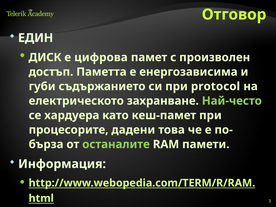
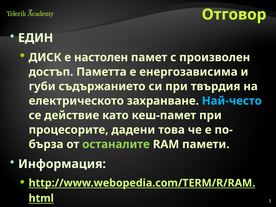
цифрова: цифрова -> настолен (101, 57)
protocol: protocol -> твърдия (216, 86)
Най-често colour: light green -> light blue (232, 101)
хардуера: хардуера -> действие (72, 115)
